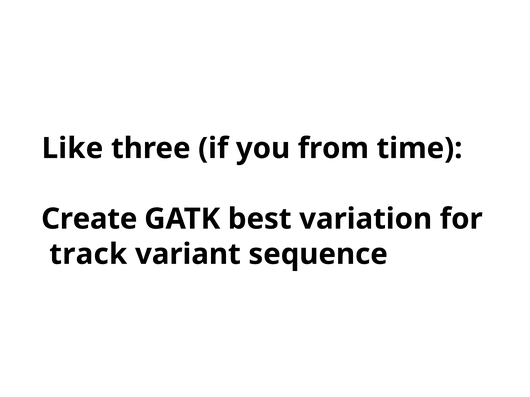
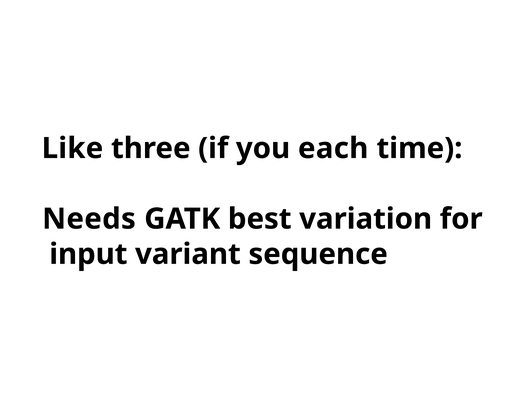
from: from -> each (333, 149)
Create: Create -> Needs (89, 219)
track: track -> input (88, 255)
